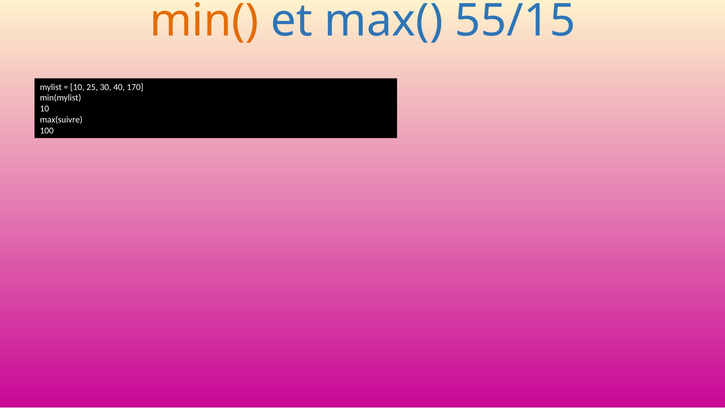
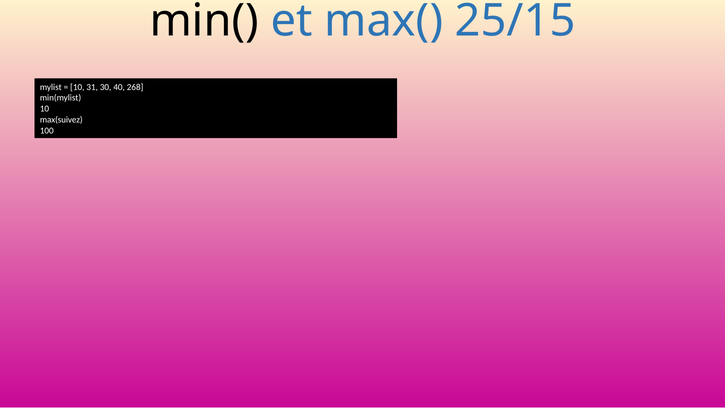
min( colour: orange -> black (204, 21)
55/15: 55/15 -> 25/15 (515, 21)
25: 25 -> 31 (92, 87)
170: 170 -> 268 (135, 87)
max(suivre: max(suivre -> max(suivez (61, 120)
